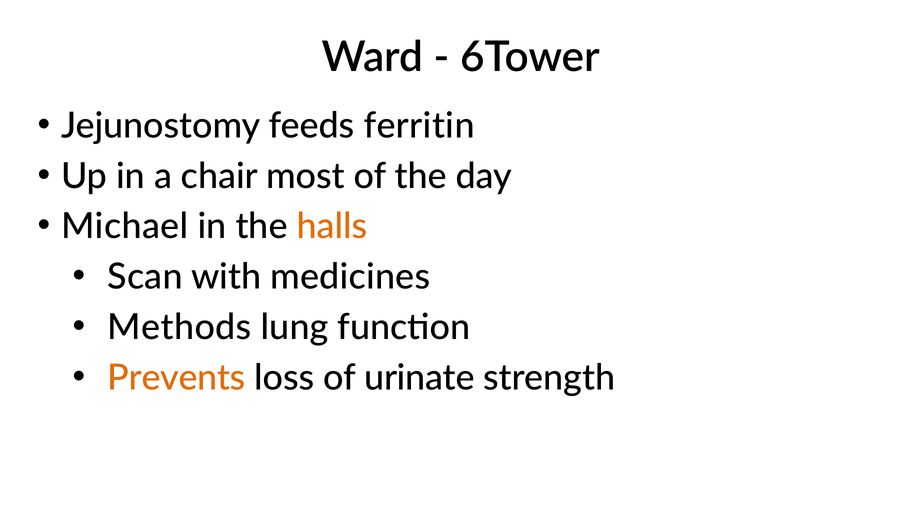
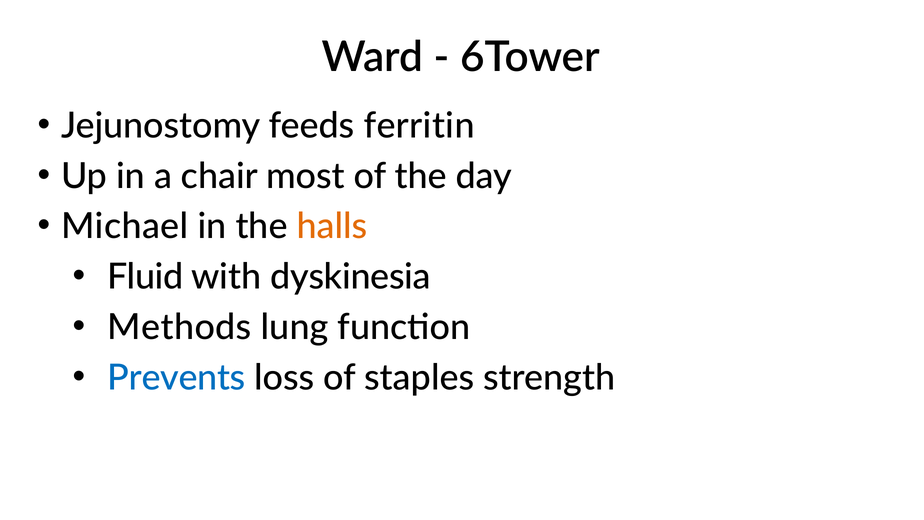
Scan: Scan -> Fluid (145, 277)
medicines: medicines -> dyskinesia (351, 277)
Prevents colour: orange -> blue (176, 377)
urinate: urinate -> staples (419, 377)
